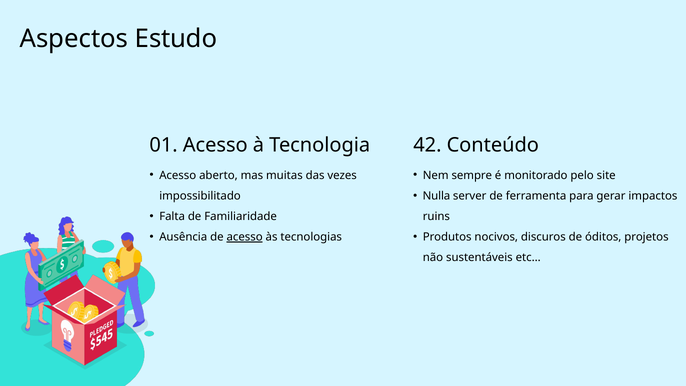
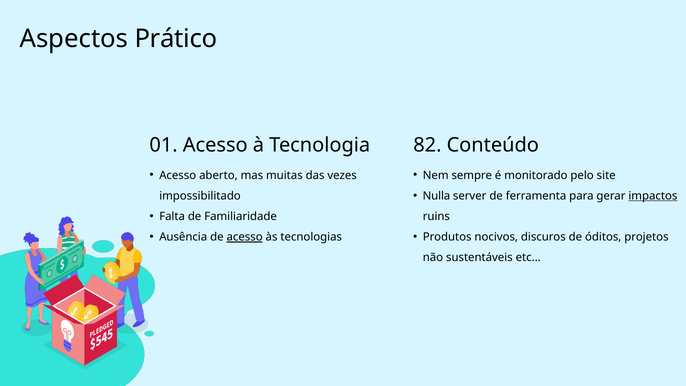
Estudo: Estudo -> Prático (176, 39)
42: 42 -> 82 (427, 145)
impactos underline: none -> present (653, 196)
